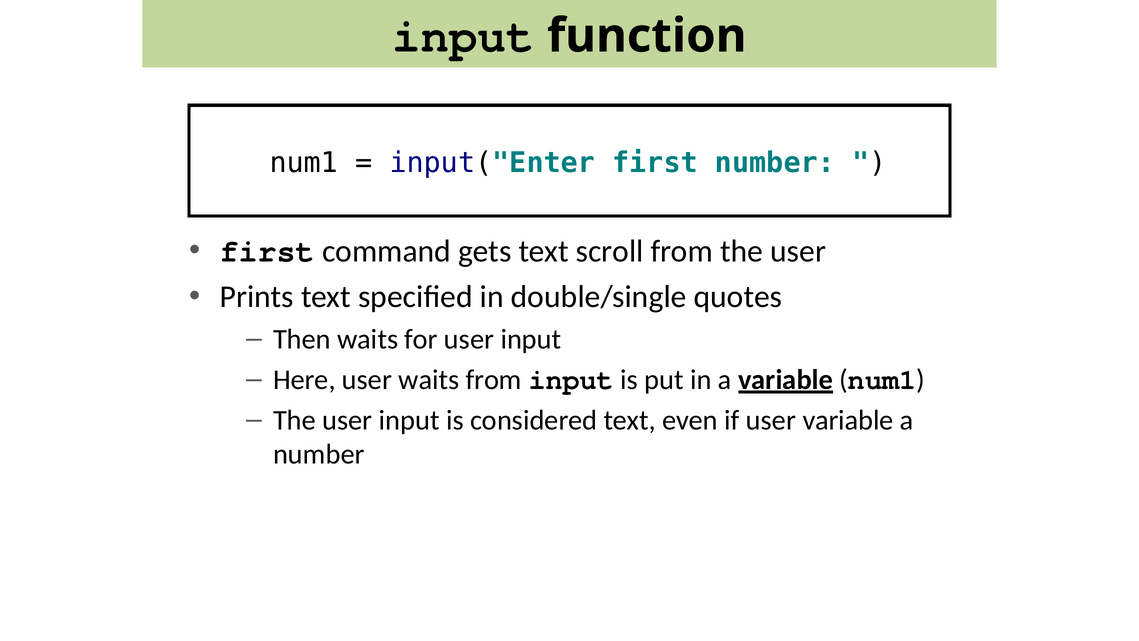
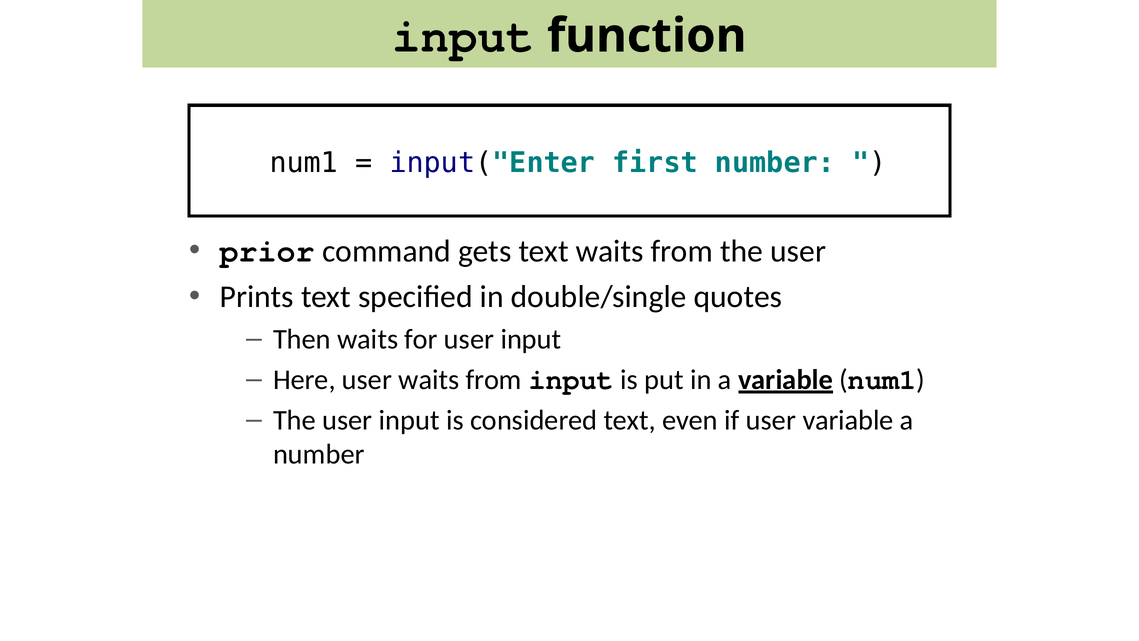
first: first -> prior (267, 251)
text scroll: scroll -> waits (610, 251)
